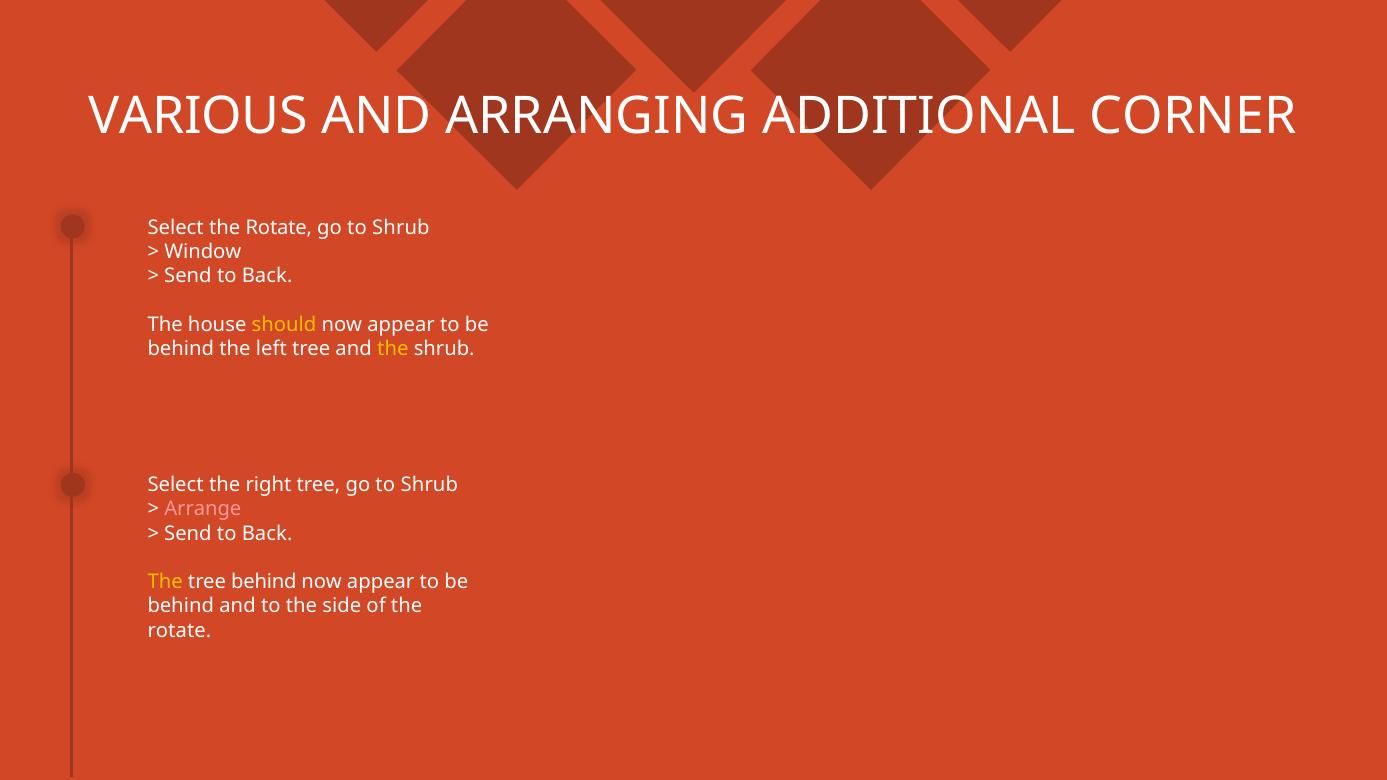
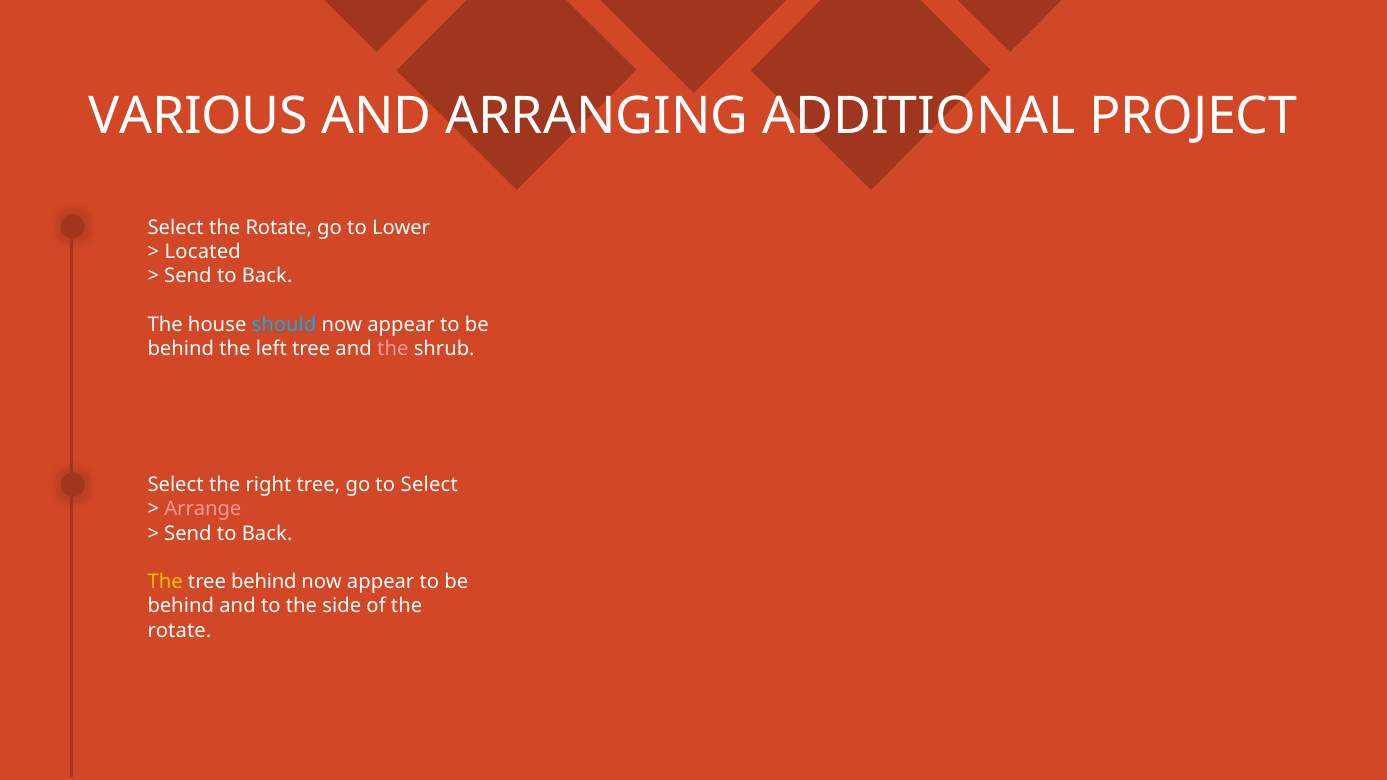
CORNER: CORNER -> PROJECT (1193, 117)
Shrub: Shrub -> Lower (401, 227)
Window: Window -> Located (203, 252)
should colour: yellow -> light blue (284, 325)
the colour: yellow -> pink (393, 349)
tree go to Shrub: Shrub -> Select (429, 485)
